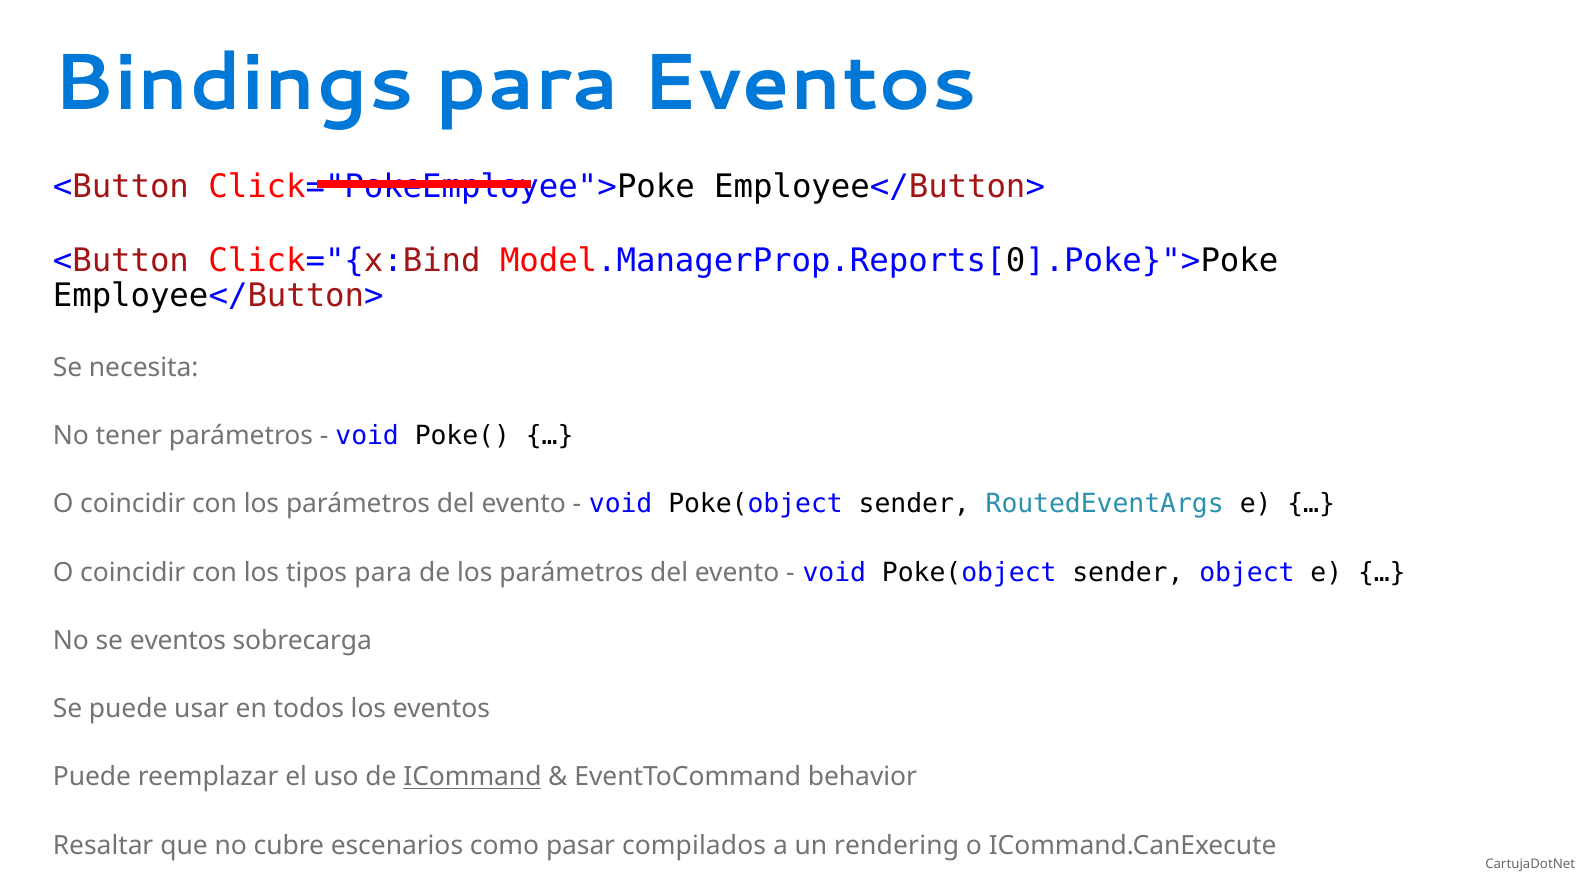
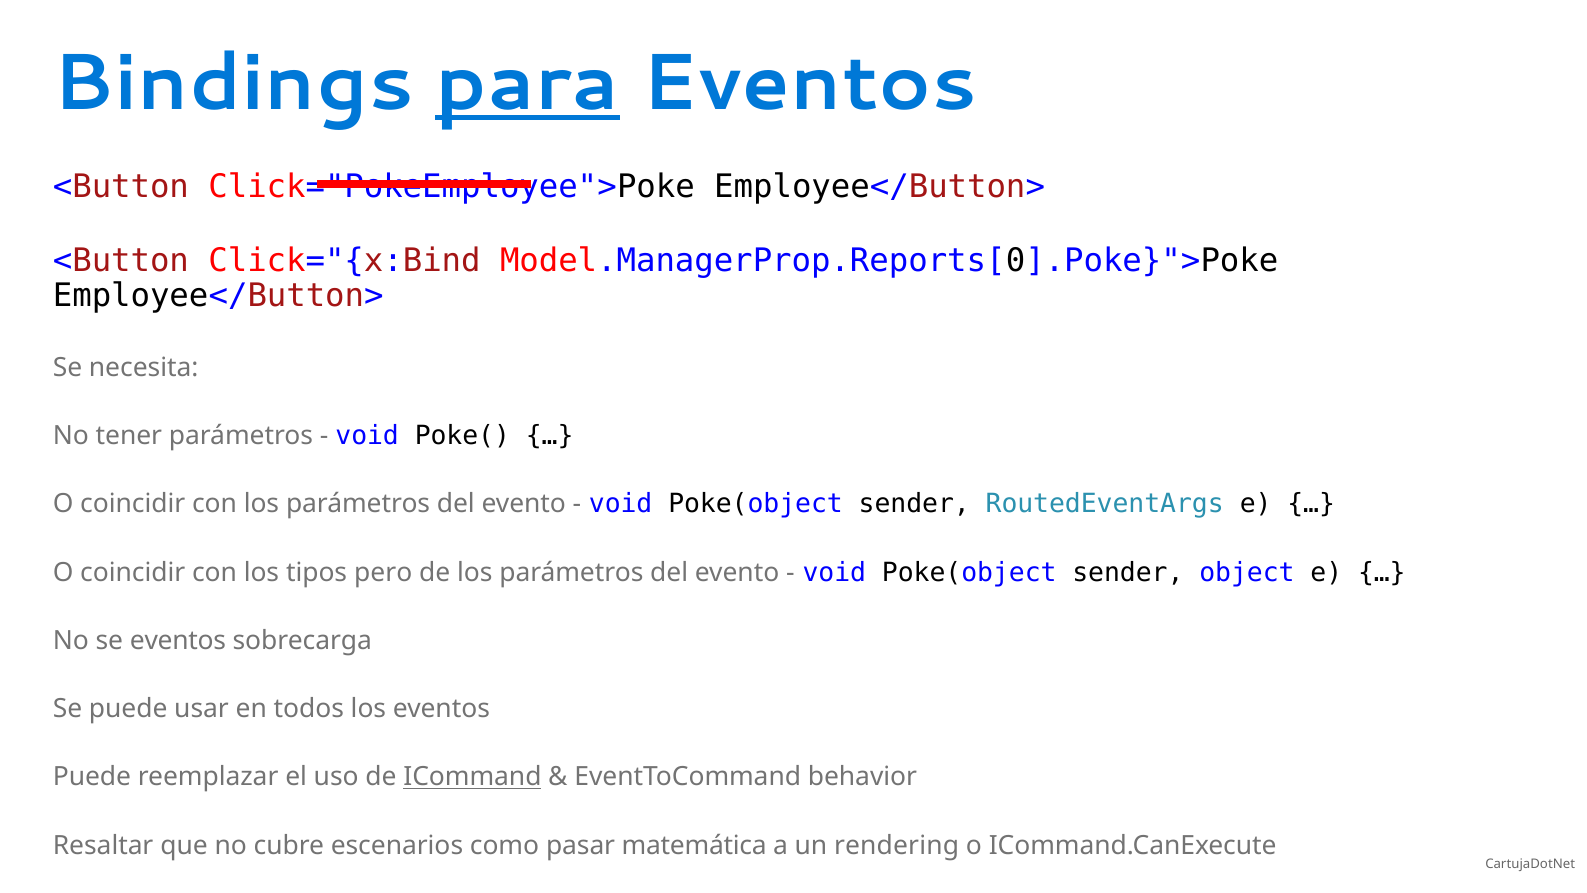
para underline: none -> present (527, 83)
tipos para: para -> pero (383, 572)
compilados: compilados -> matemática (694, 845)
